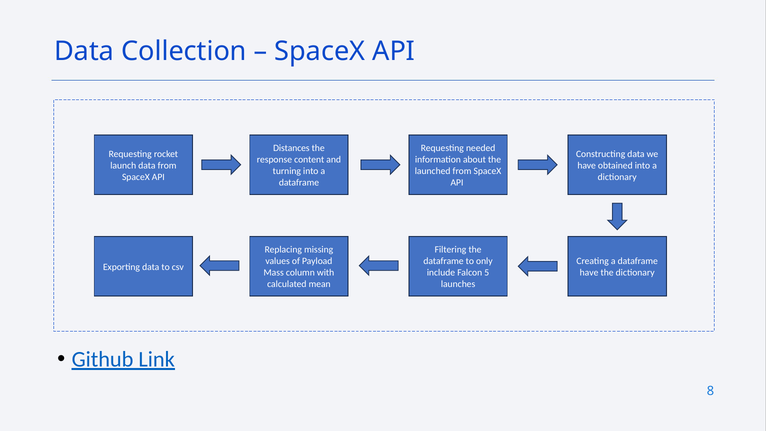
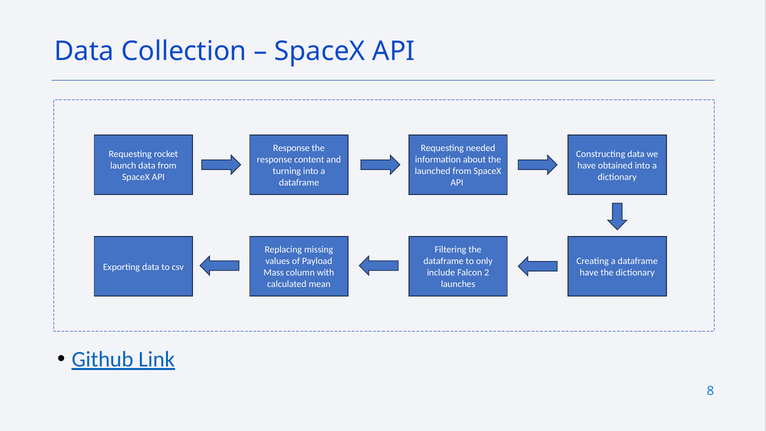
Distances: Distances -> Response (291, 148)
5: 5 -> 2 (487, 273)
